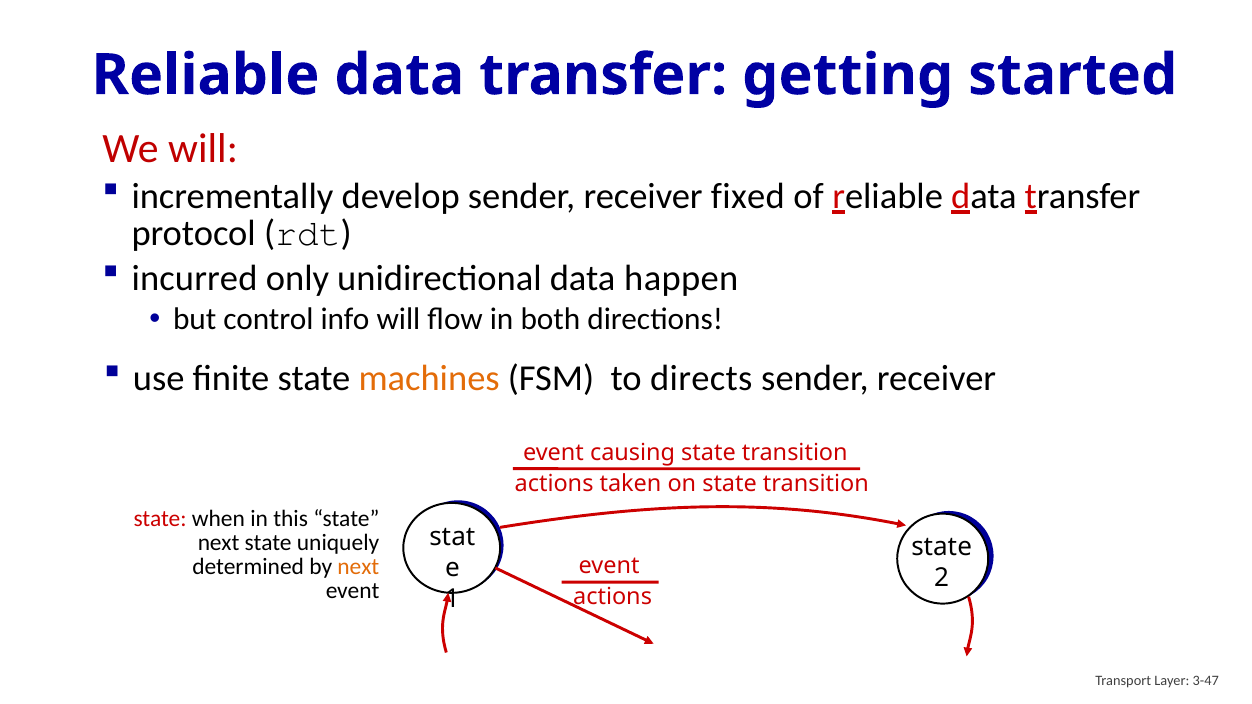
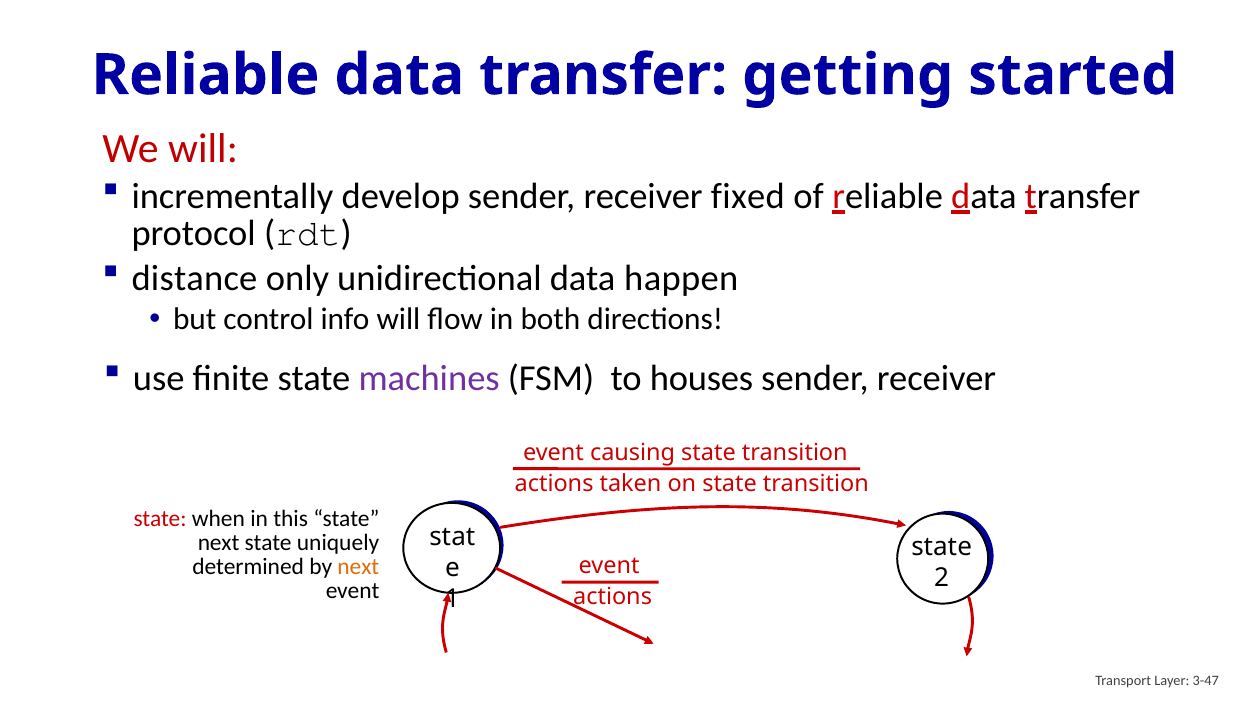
incurred: incurred -> distance (194, 278)
machines colour: orange -> purple (429, 379)
directs: directs -> houses (702, 379)
